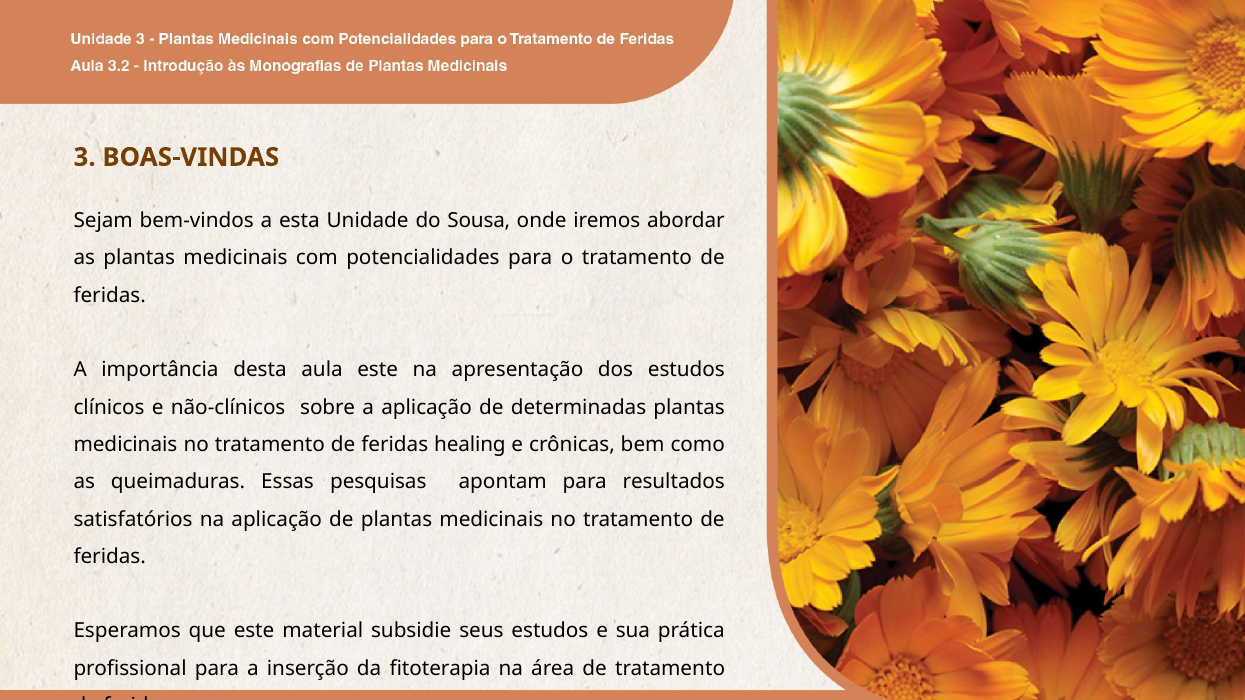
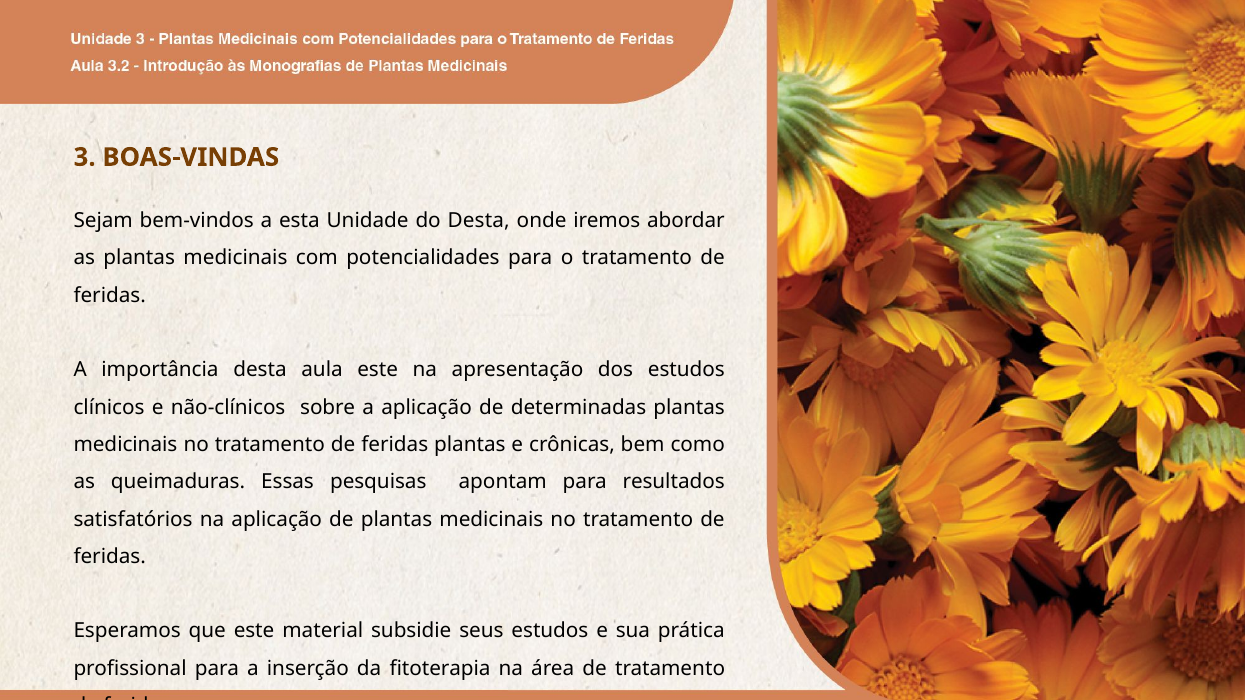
do Sousa: Sousa -> Desta (479, 221)
feridas healing: healing -> plantas (470, 445)
